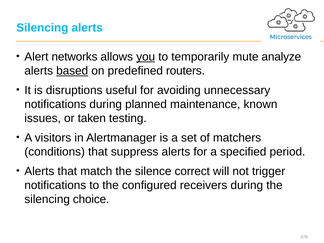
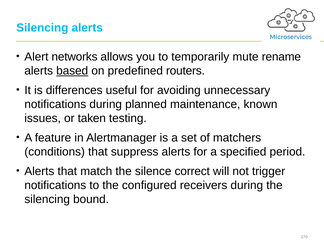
you underline: present -> none (146, 57)
analyze: analyze -> rename (281, 57)
disruptions: disruptions -> differences (74, 90)
visitors: visitors -> feature (53, 138)
choice: choice -> bound (91, 199)
